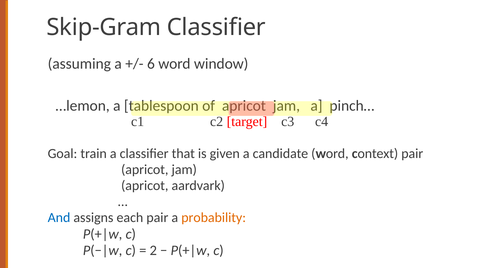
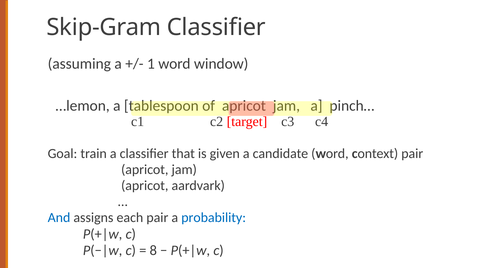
6: 6 -> 1 (151, 64)
probability colour: orange -> blue (214, 218)
2: 2 -> 8 (153, 251)
